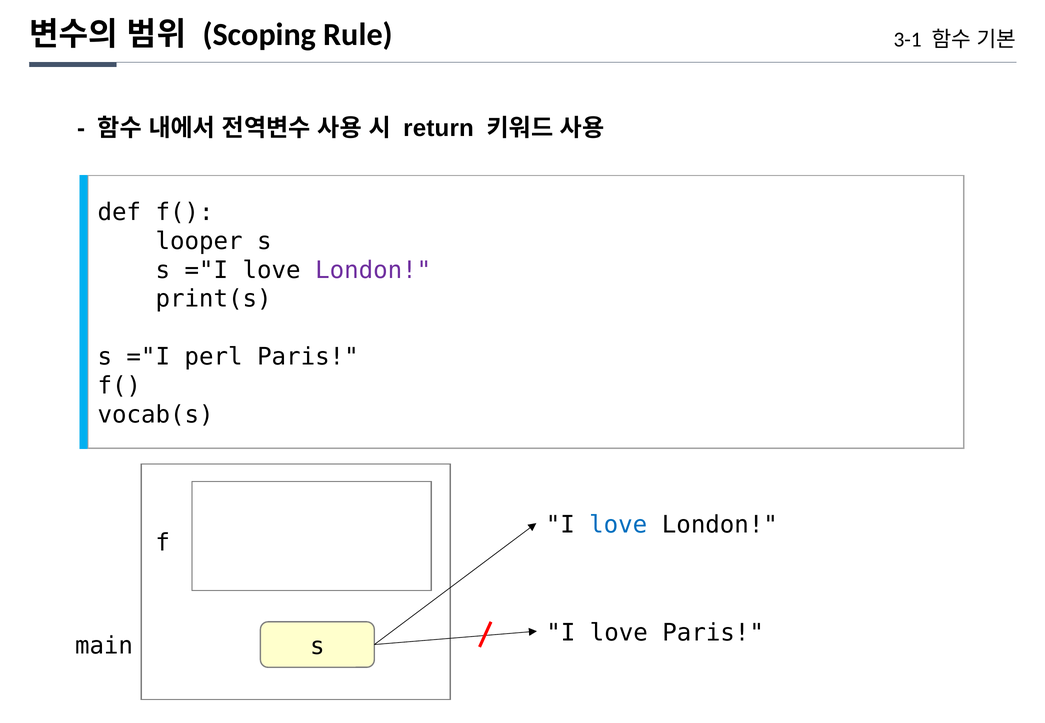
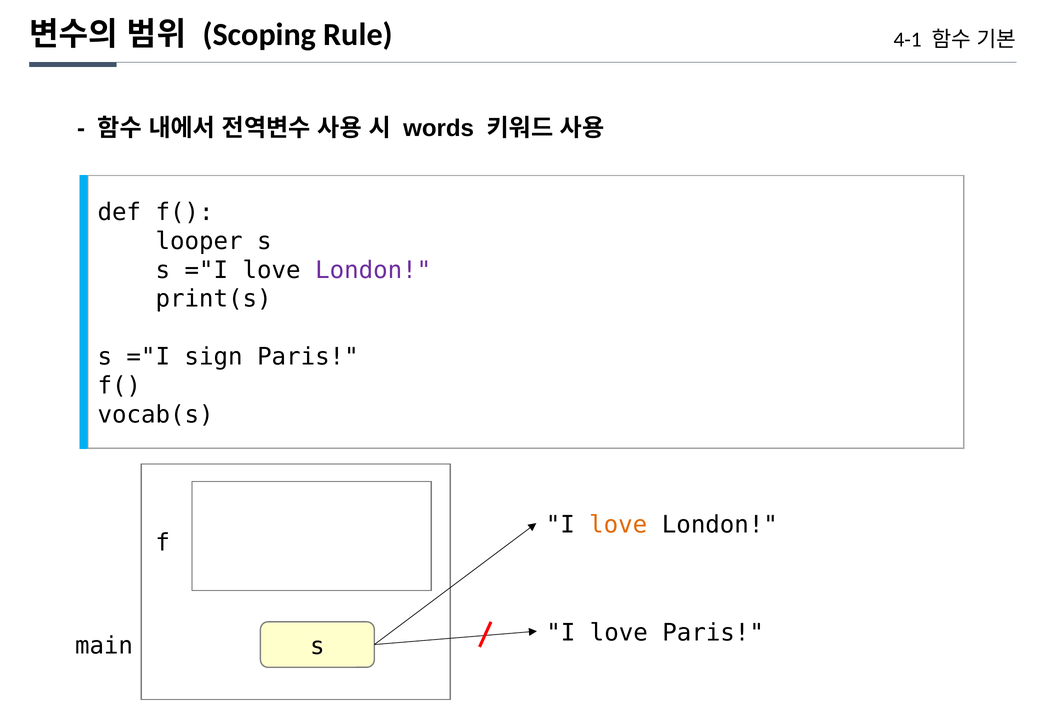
3-1: 3-1 -> 4-1 (908, 40)
return: return -> words (439, 128)
perl: perl -> sign (214, 357)
love colour: blue -> orange (618, 525)
